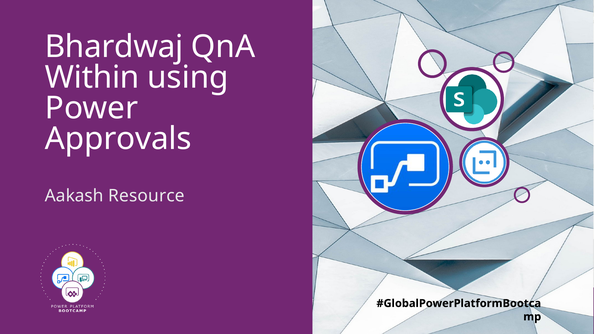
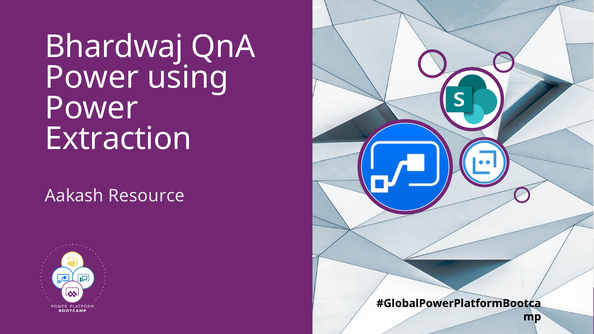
Within: Within -> Power (92, 77)
Approvals: Approvals -> Extraction (118, 139)
